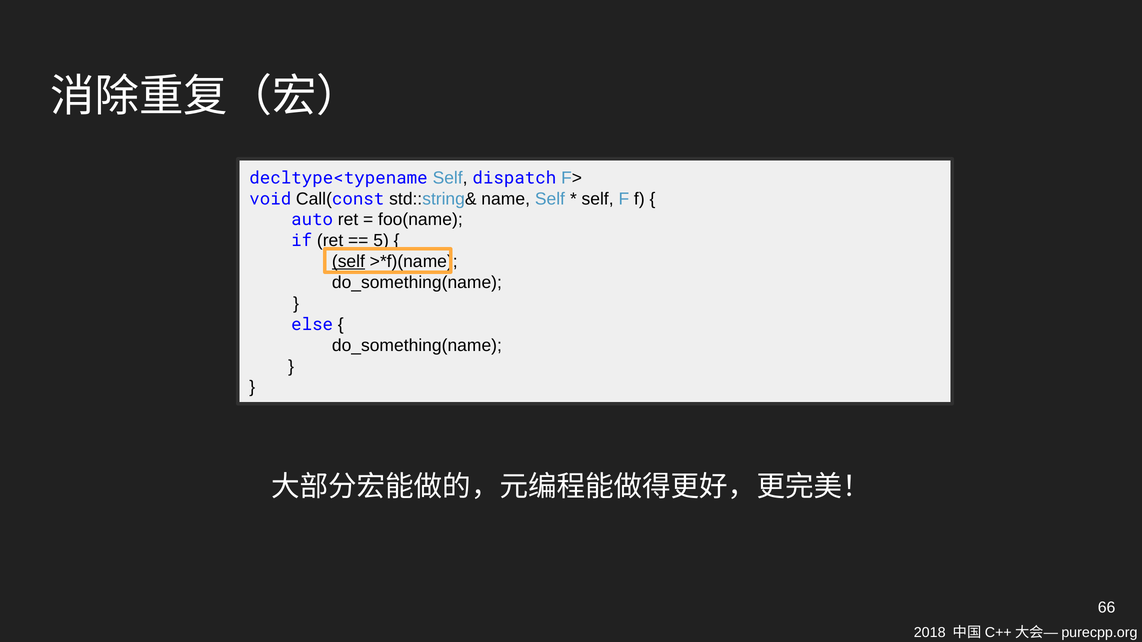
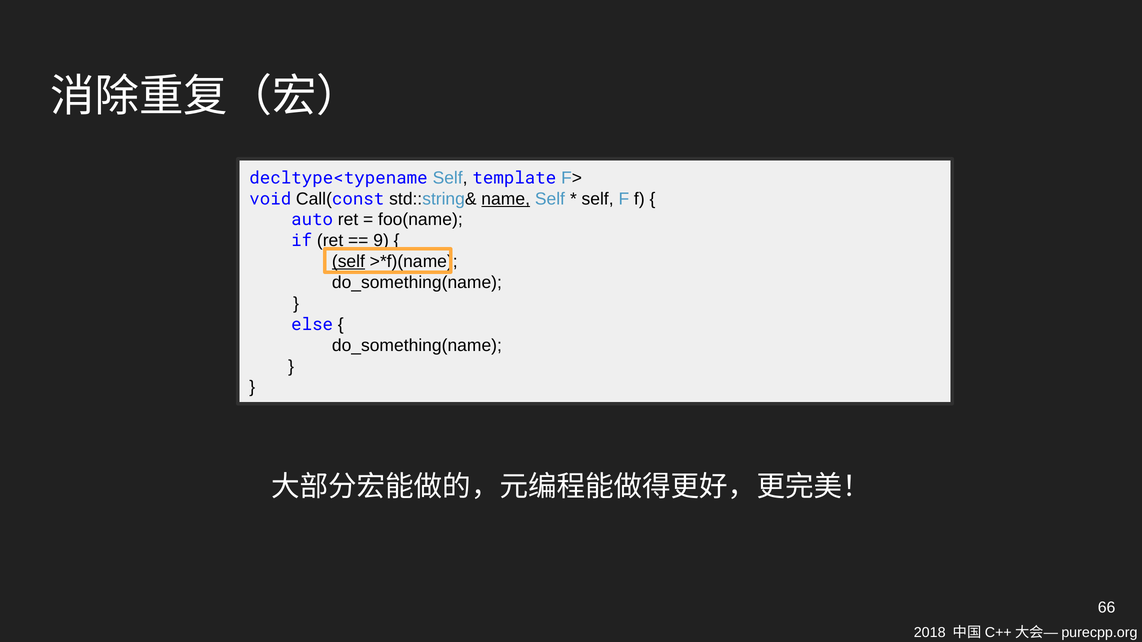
dispatch: dispatch -> template (514, 178)
name underline: none -> present (506, 199)
5: 5 -> 9 (381, 241)
